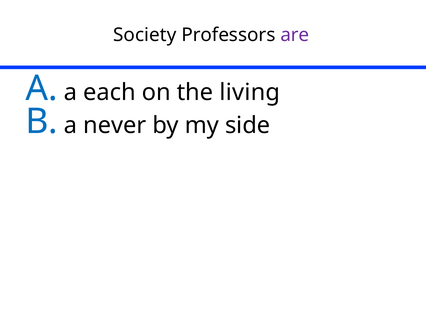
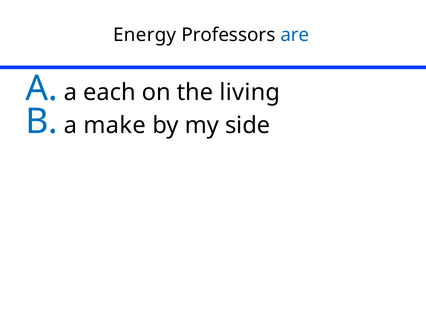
Society: Society -> Energy (145, 35)
are colour: purple -> blue (295, 35)
never: never -> make (115, 126)
